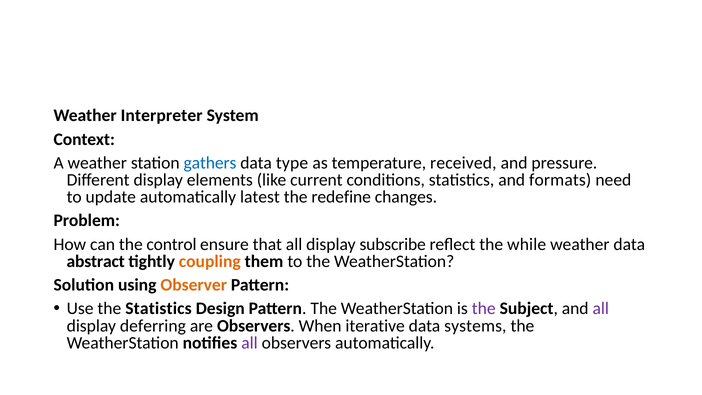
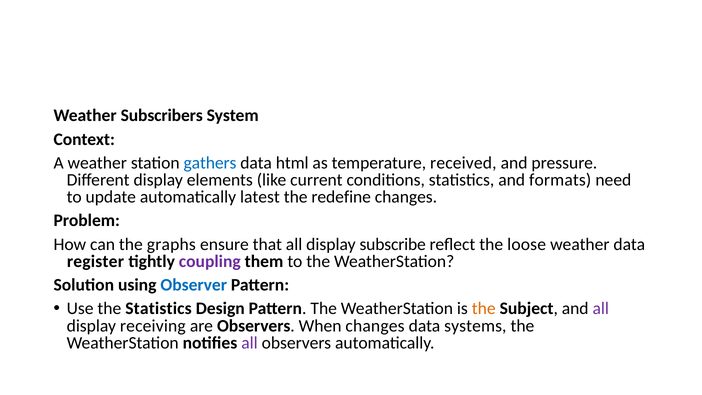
Interpreter: Interpreter -> Subscribers (162, 116)
type: type -> html (292, 163)
control: control -> graphs (171, 244)
while: while -> loose (527, 244)
abstract: abstract -> register (95, 261)
coupling colour: orange -> purple (210, 261)
Observer colour: orange -> blue (194, 285)
the colour: purple -> orange (484, 309)
deferring: deferring -> receiving (153, 326)
When iterative: iterative -> changes (375, 326)
